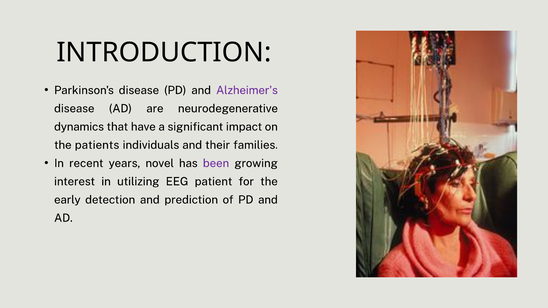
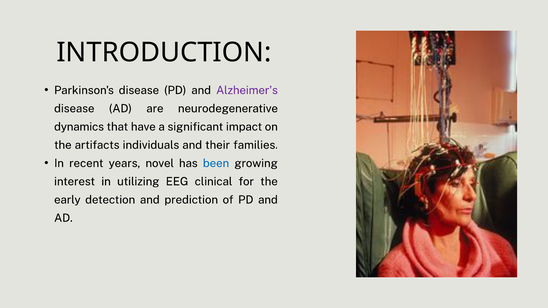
patients: patients -> artifacts (97, 145)
been colour: purple -> blue (216, 163)
patient: patient -> clinical (213, 182)
